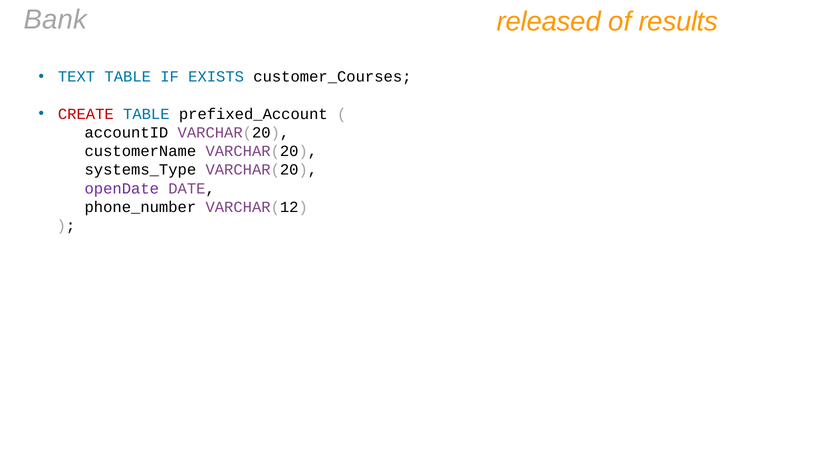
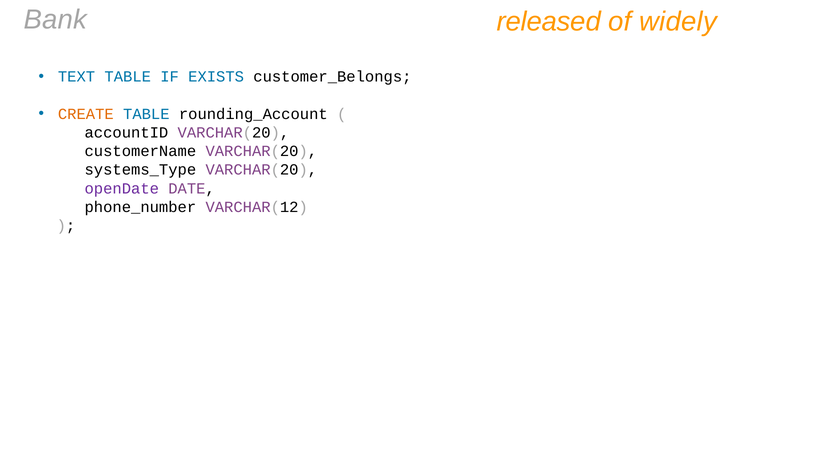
results: results -> widely (678, 22)
customer_Courses: customer_Courses -> customer_Belongs (332, 77)
CREATE colour: red -> orange (86, 114)
prefixed_Account: prefixed_Account -> rounding_Account (253, 114)
